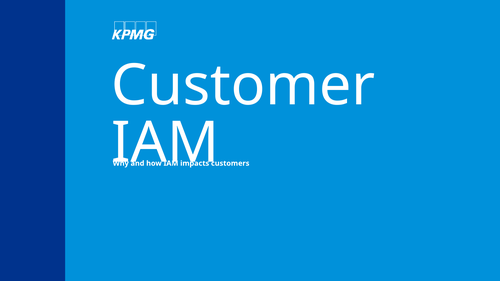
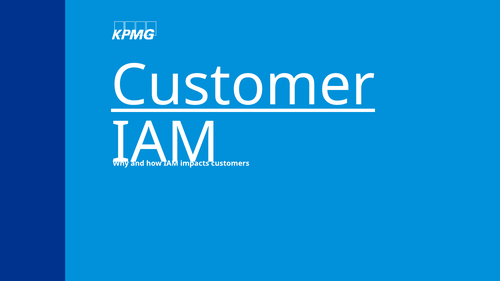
Customer underline: none -> present (243, 86)
